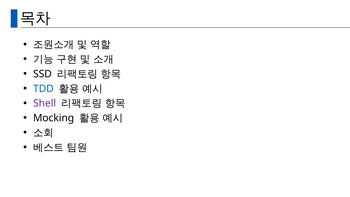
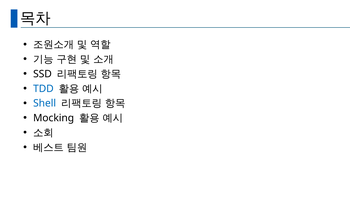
Shell colour: purple -> blue (45, 103)
